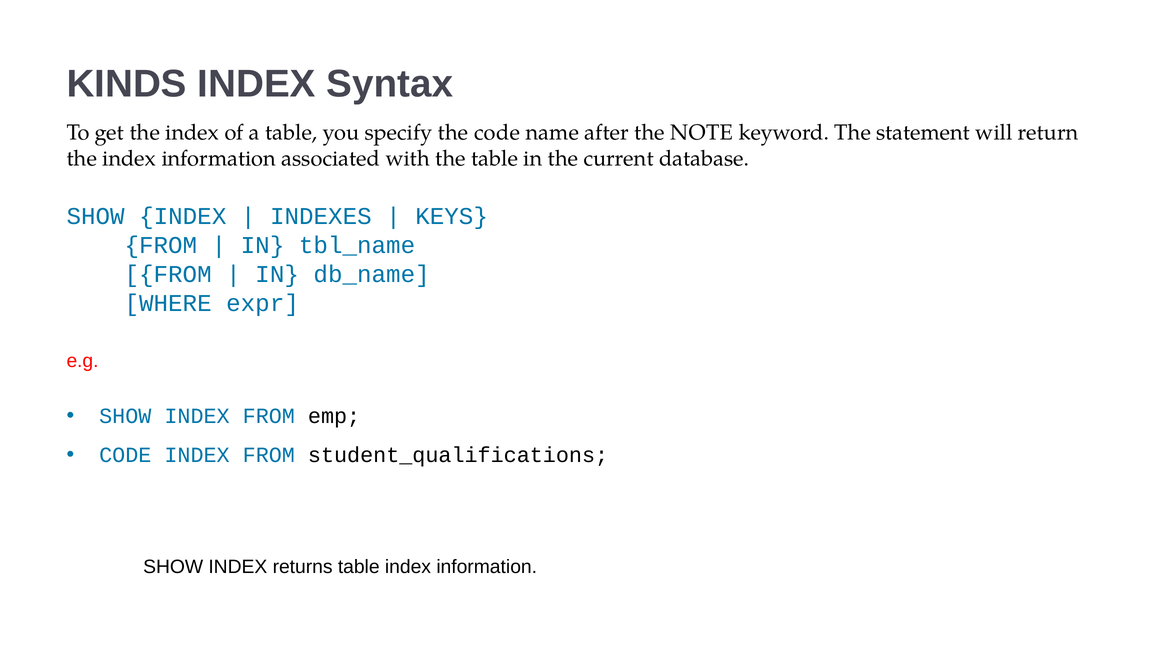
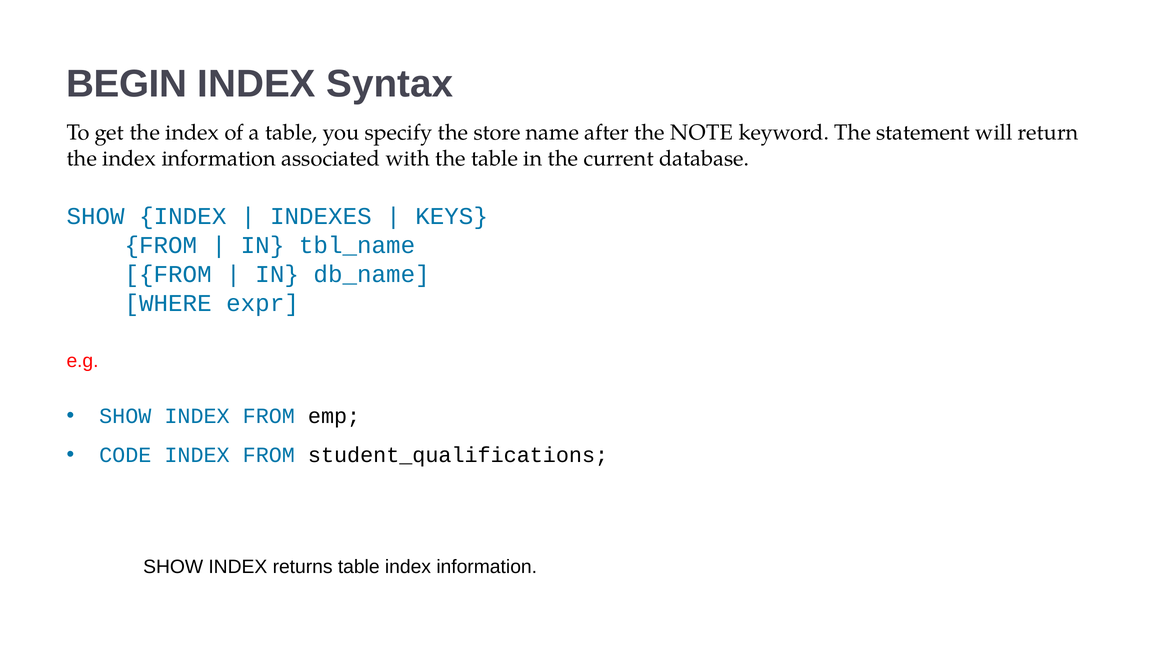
KINDS: KINDS -> BEGIN (127, 84)
the code: code -> store (497, 133)
